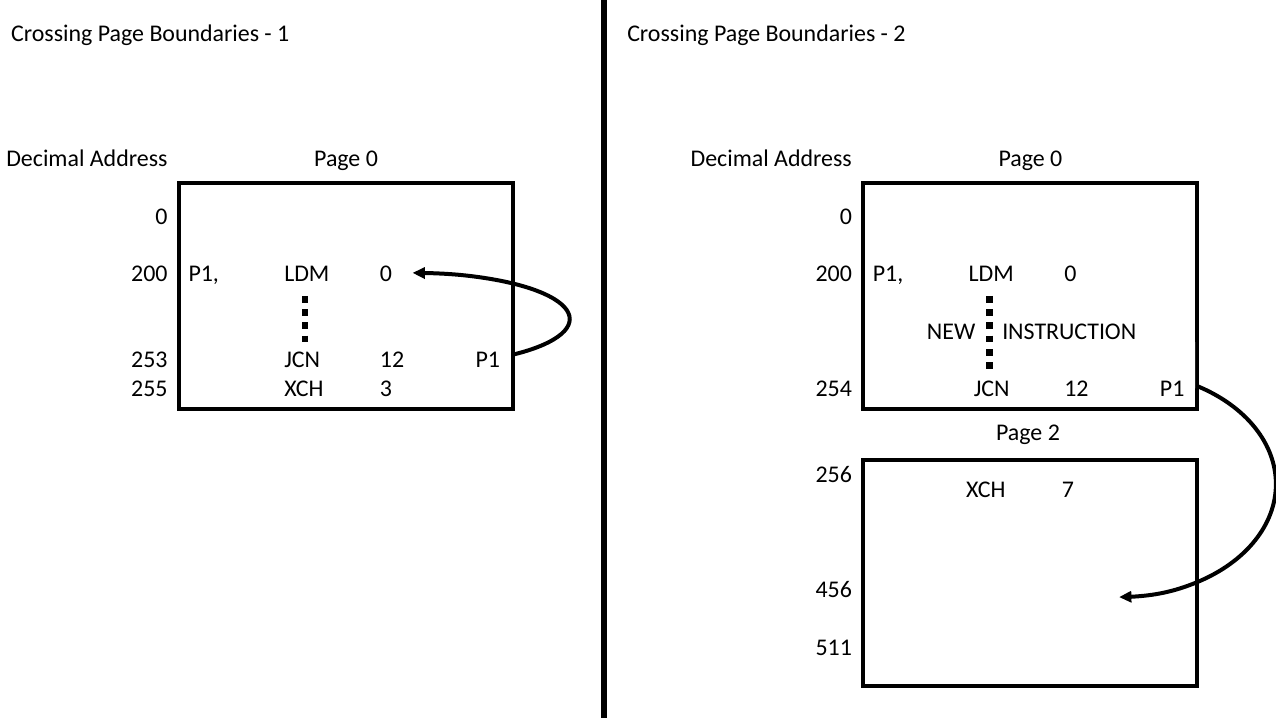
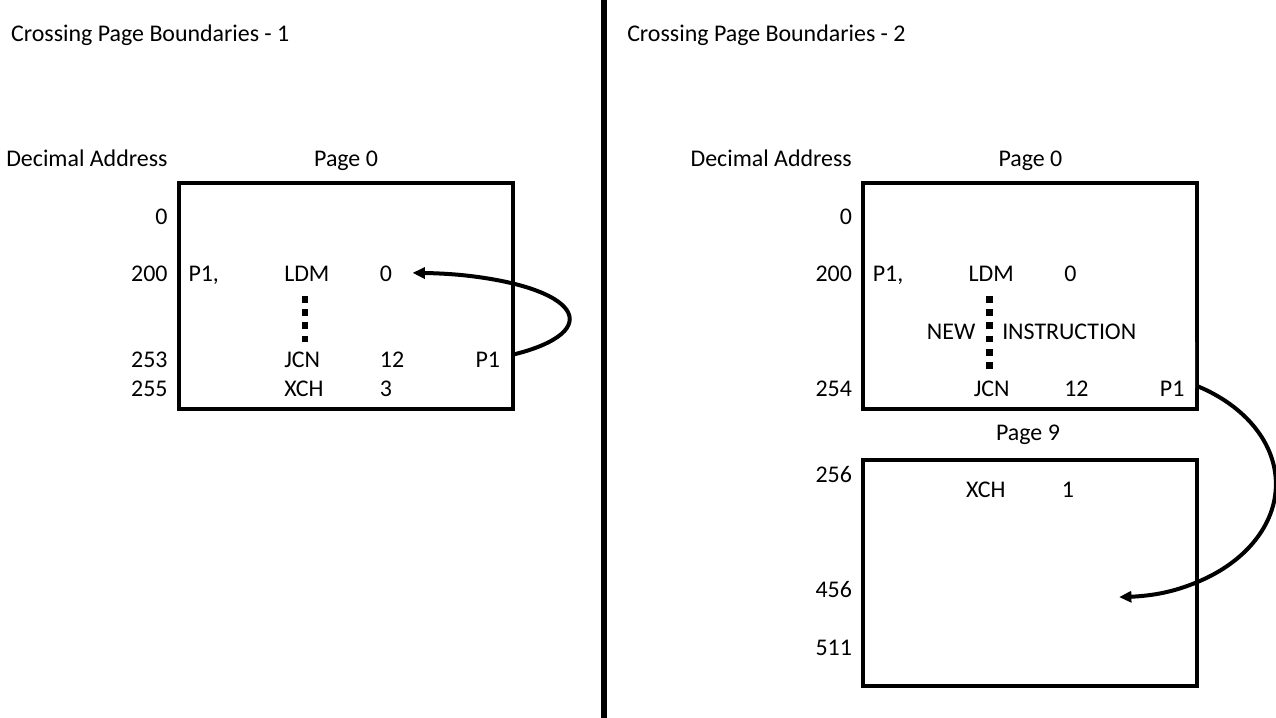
Page 2: 2 -> 9 (1054, 432)
XCH 7: 7 -> 1 (1068, 489)
